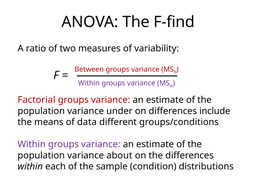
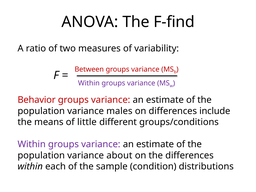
Factorial: Factorial -> Behavior (37, 100)
under: under -> males (119, 111)
data: data -> little (87, 122)
